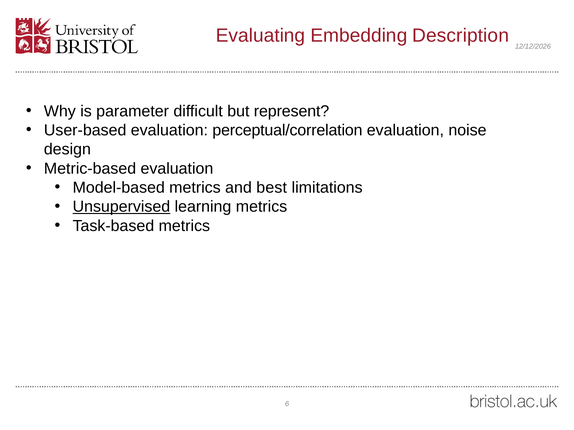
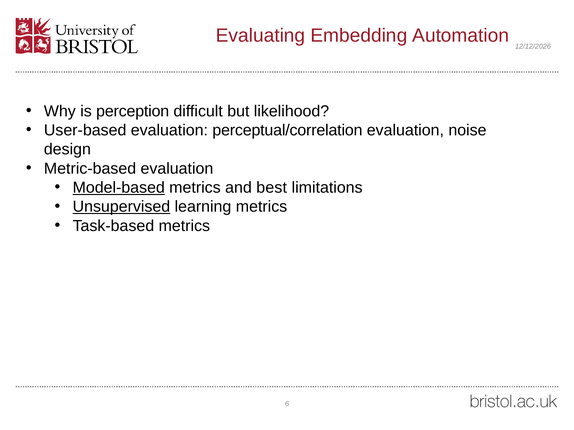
Description: Description -> Automation (461, 35)
parameter: parameter -> perception (133, 111)
represent: represent -> likelihood (292, 111)
Model-based underline: none -> present (119, 188)
